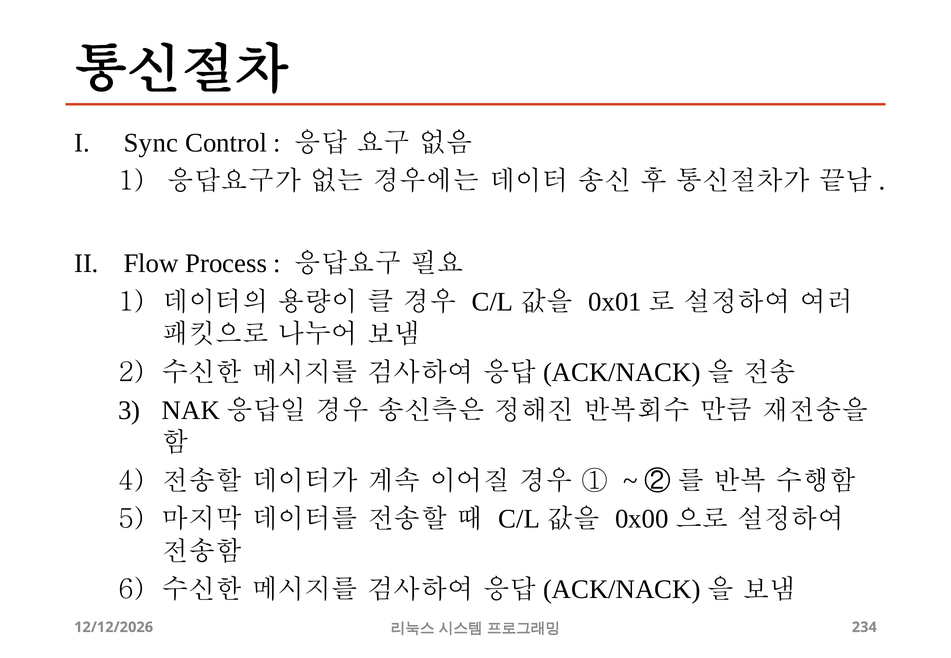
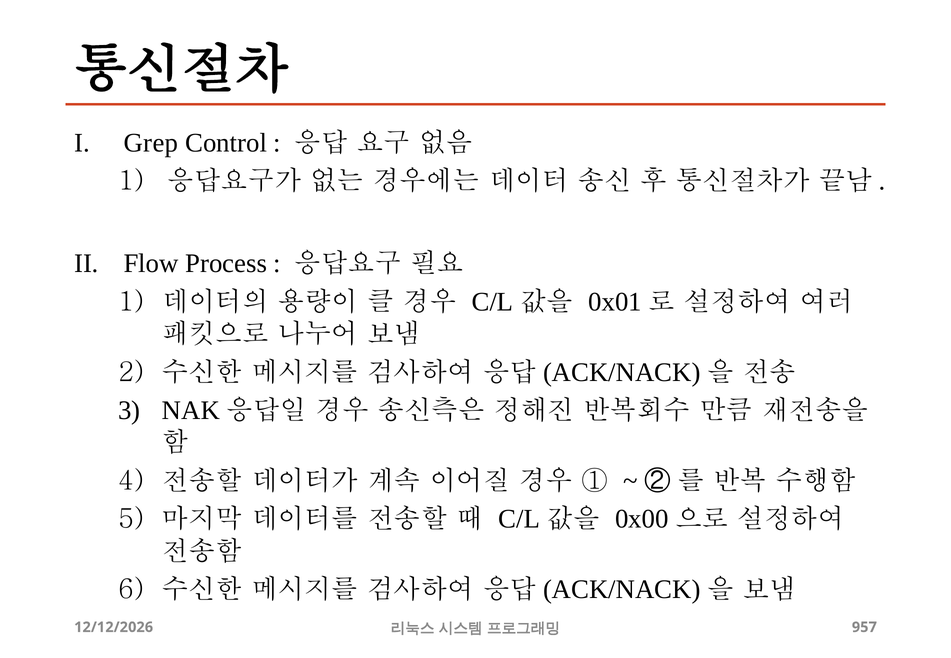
Sync: Sync -> Grep (151, 143)
234: 234 -> 957 (864, 628)
